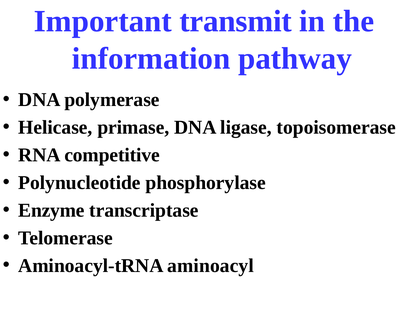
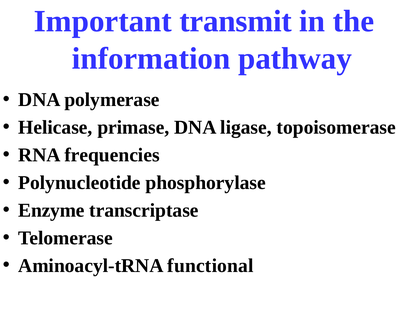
competitive: competitive -> frequencies (112, 155)
aminoacyl: aminoacyl -> functional (211, 265)
